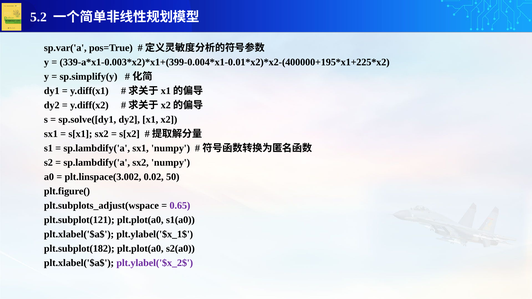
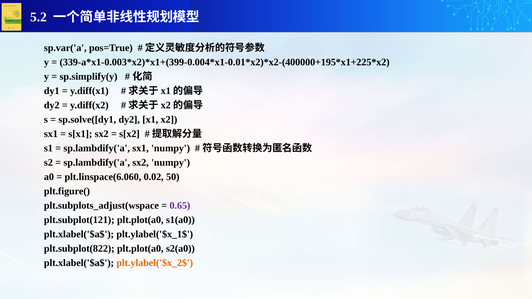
plt.linspace(3.002: plt.linspace(3.002 -> plt.linspace(6.060 (103, 177)
plt.subplot(182: plt.subplot(182 -> plt.subplot(822 (79, 249)
plt.ylabel('$x_2$ colour: purple -> orange (155, 263)
